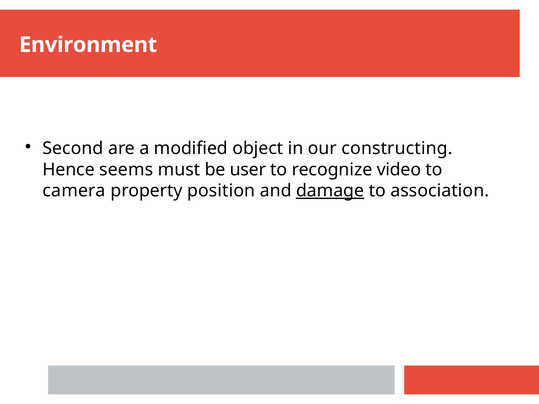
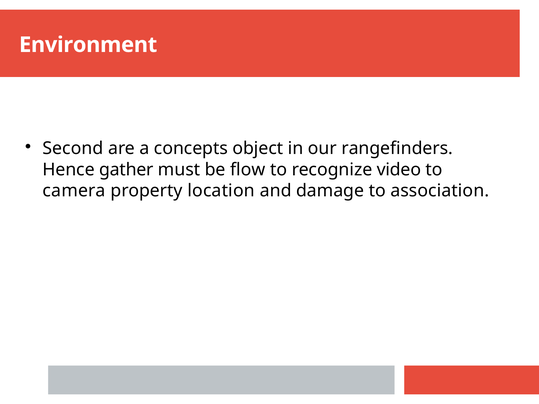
modified: modified -> concepts (191, 148)
constructing: constructing -> rangefinders (397, 148)
seems: seems -> gather (126, 170)
user: user -> flow (248, 170)
position: position -> location (221, 191)
damage underline: present -> none (330, 191)
